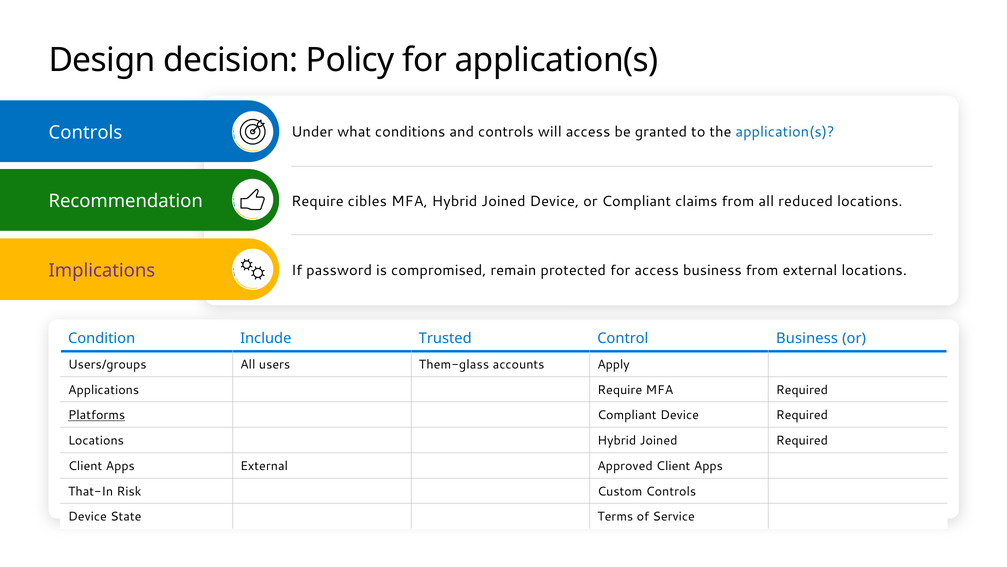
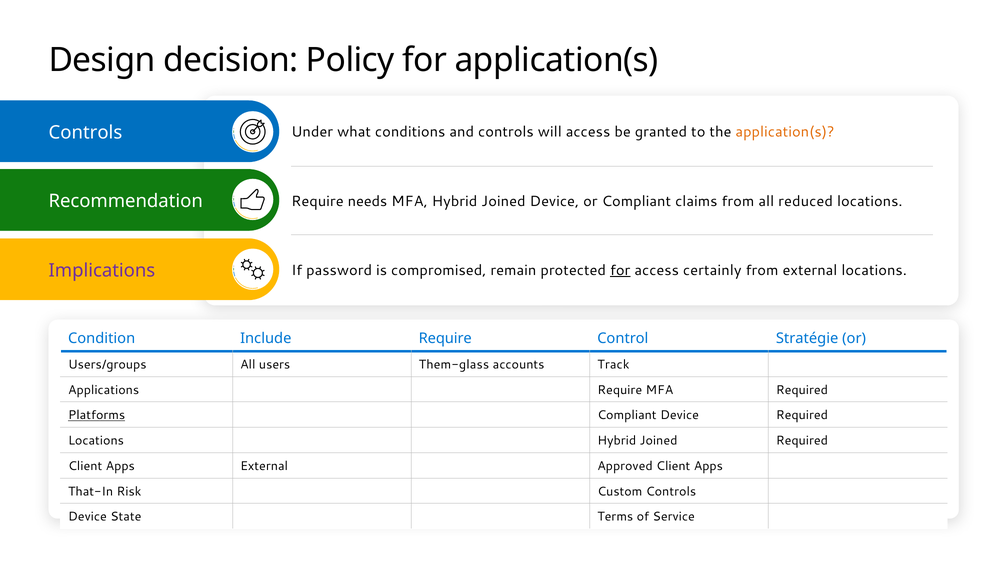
application(s colour: blue -> orange (785, 132)
cibles: cibles -> needs (367, 201)
for underline: none -> present (620, 270)
access business: business -> certainly (712, 270)
Include Trusted: Trusted -> Require (445, 338)
Control Business: Business -> Stratégie (807, 338)
Apply: Apply -> Track (613, 364)
